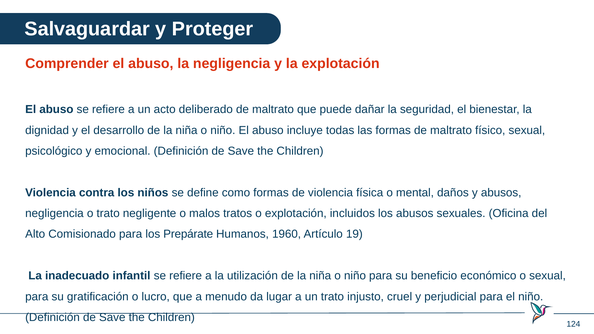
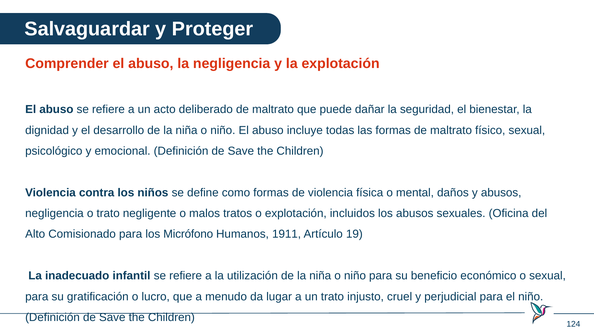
Prepárate: Prepárate -> Micrófono (188, 234)
1960: 1960 -> 1911 (287, 234)
